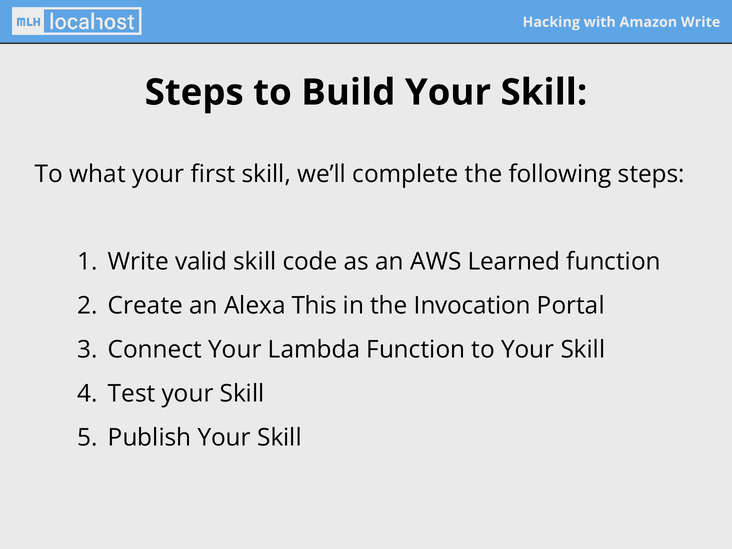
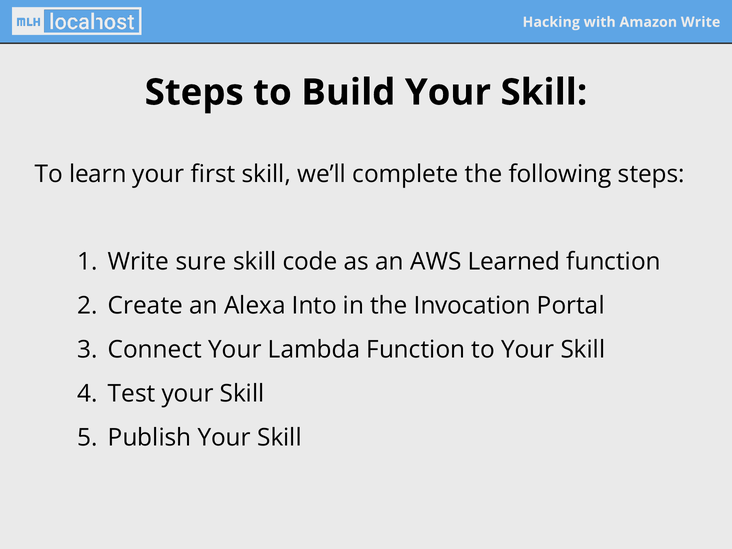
what: what -> learn (98, 174)
valid: valid -> sure (201, 262)
This: This -> Into (314, 306)
